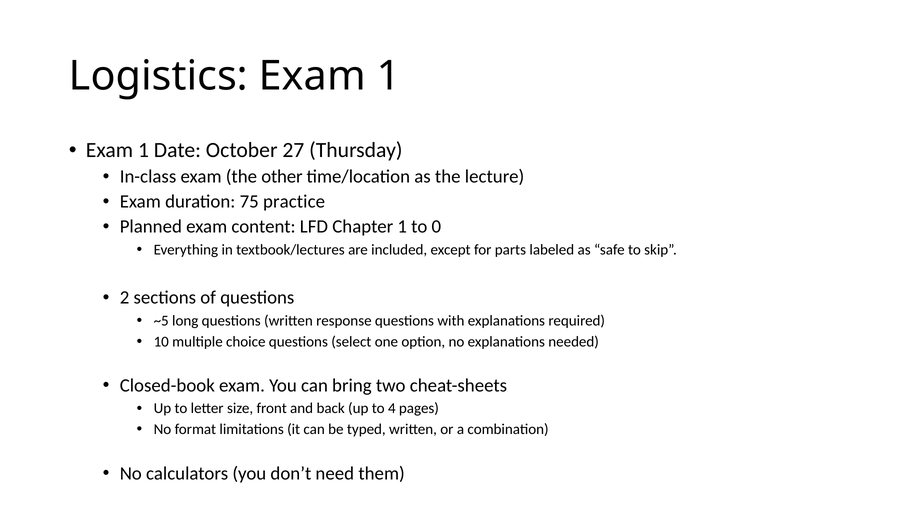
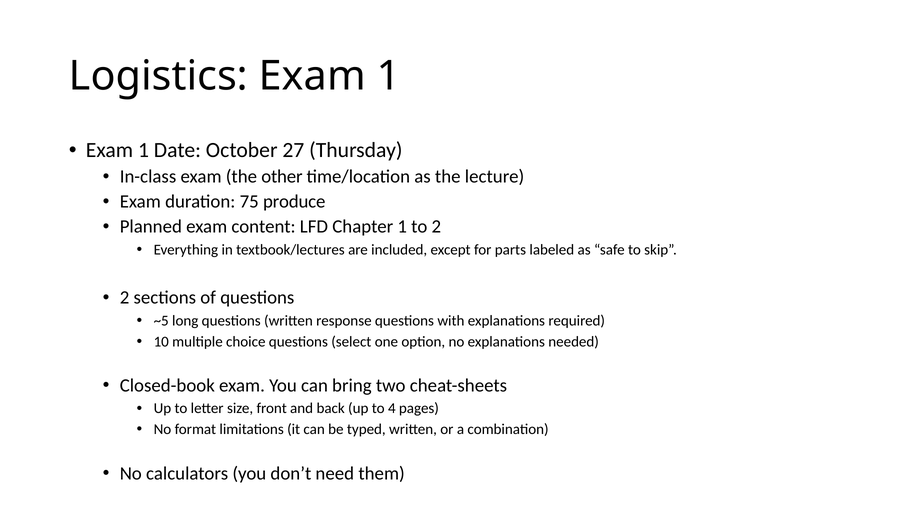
practice: practice -> produce (294, 202)
to 0: 0 -> 2 (436, 227)
